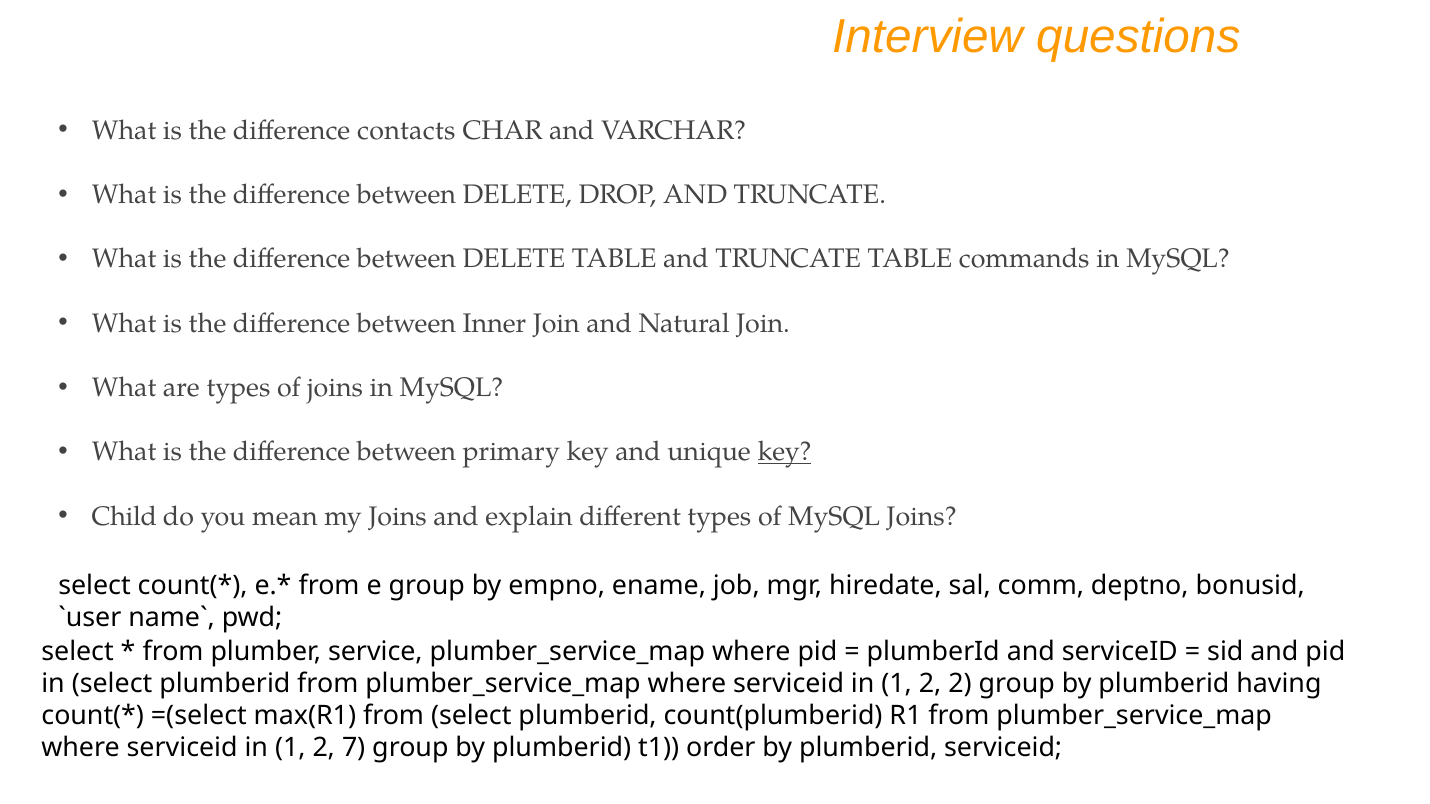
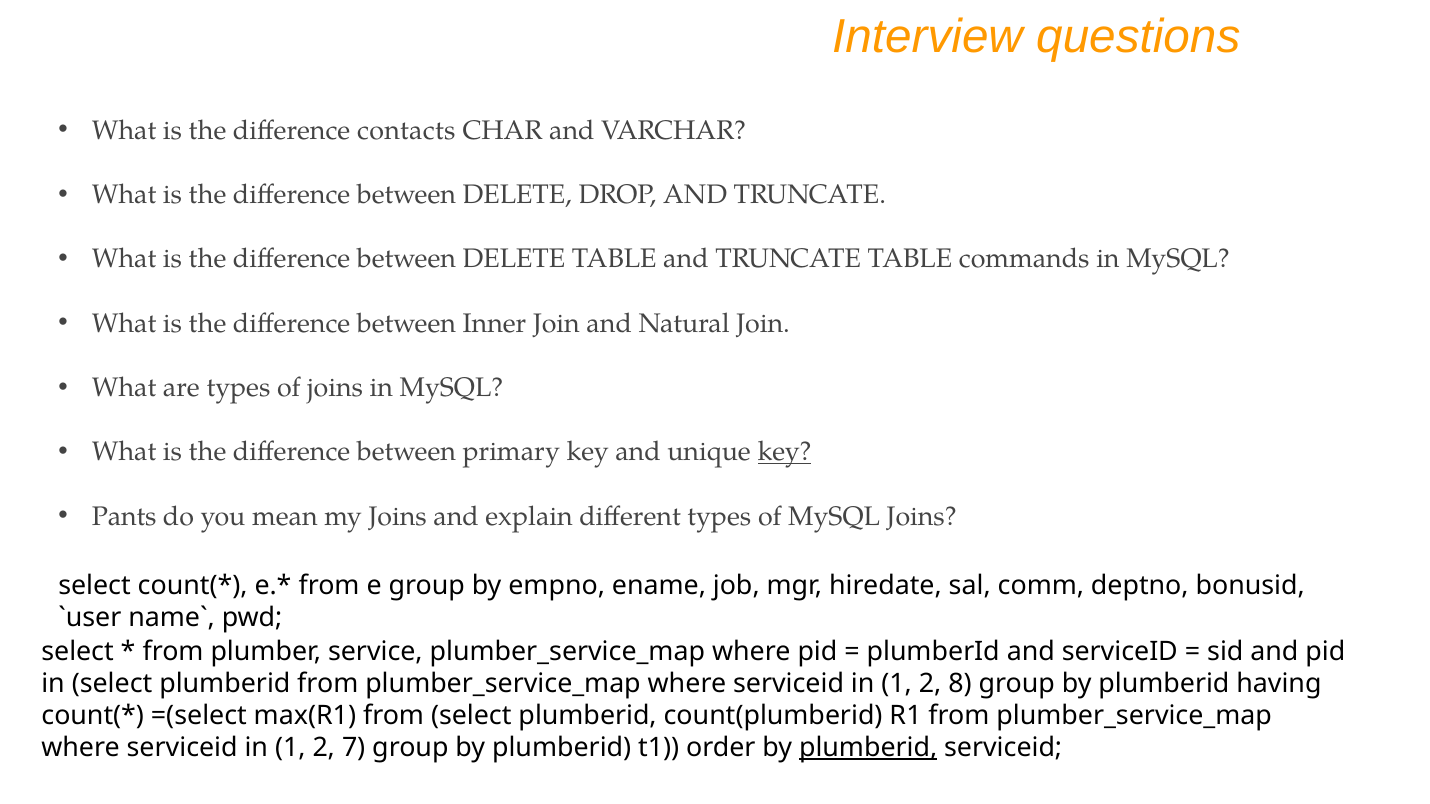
Child: Child -> Pants (124, 517)
2 2: 2 -> 8 (960, 684)
plumberid underline: none -> present (868, 748)
